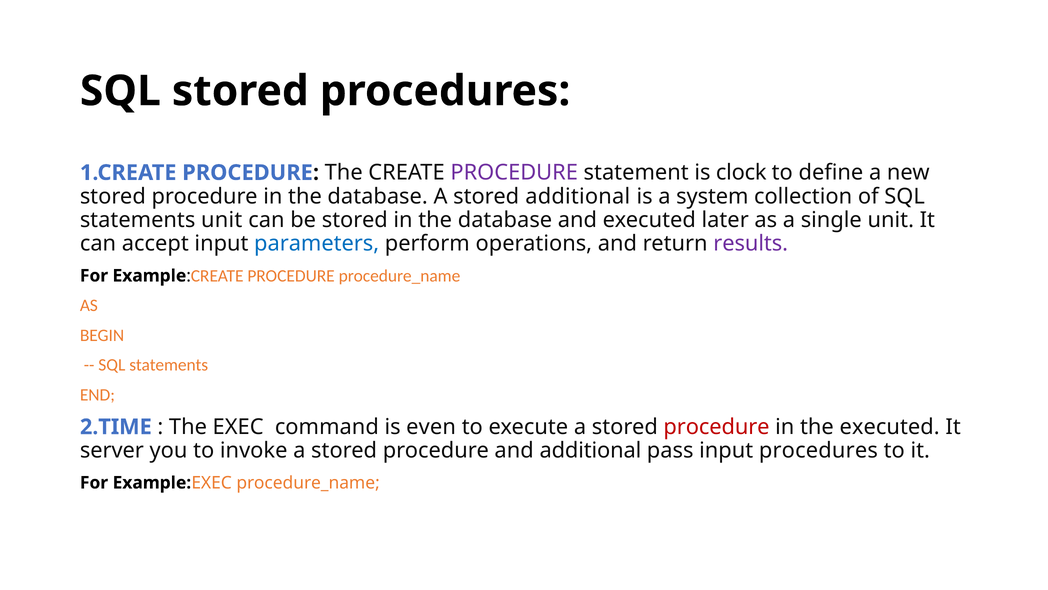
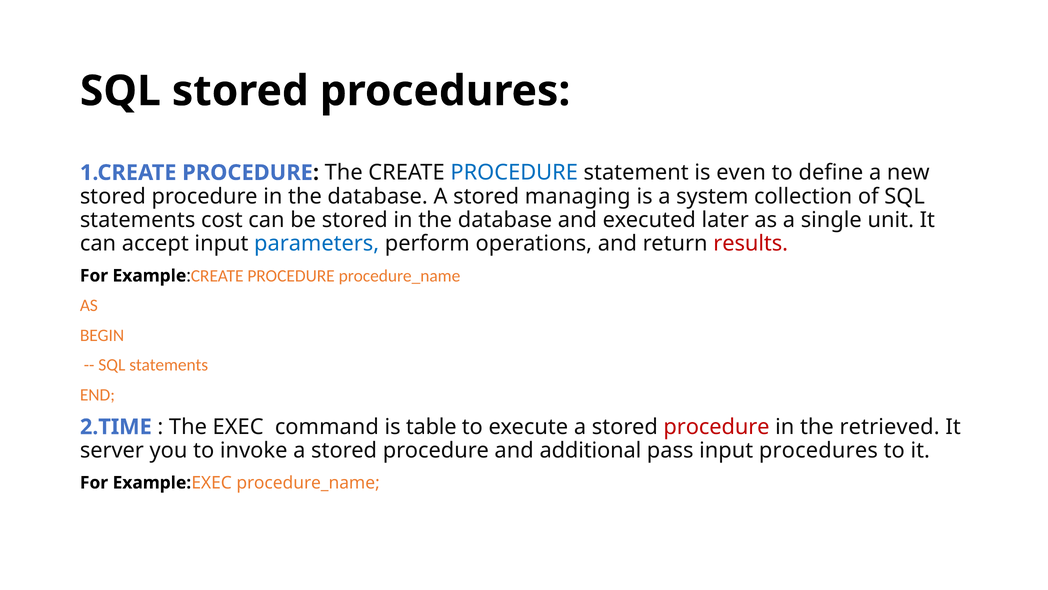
PROCEDURE colour: purple -> blue (514, 173)
clock: clock -> even (741, 173)
stored additional: additional -> managing (578, 196)
statements unit: unit -> cost (222, 220)
results colour: purple -> red (751, 243)
even: even -> table (431, 427)
the executed: executed -> retrieved (890, 427)
